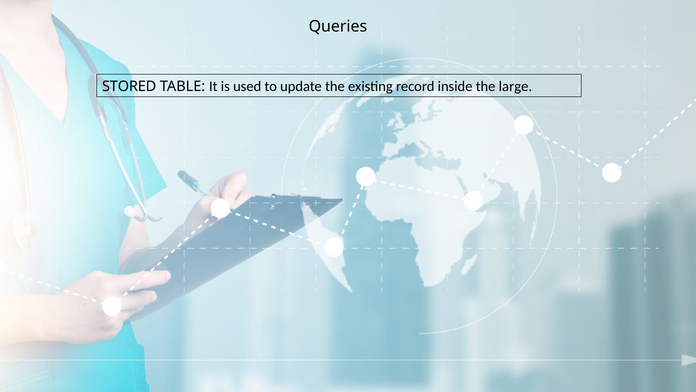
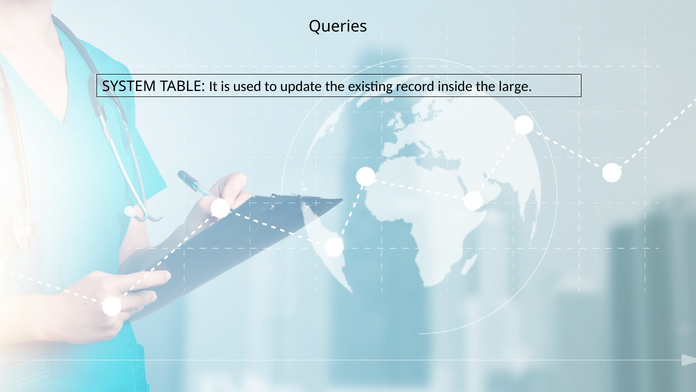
STORED: STORED -> SYSTEM (129, 86)
